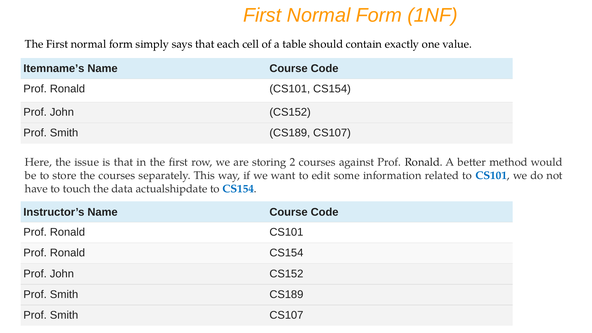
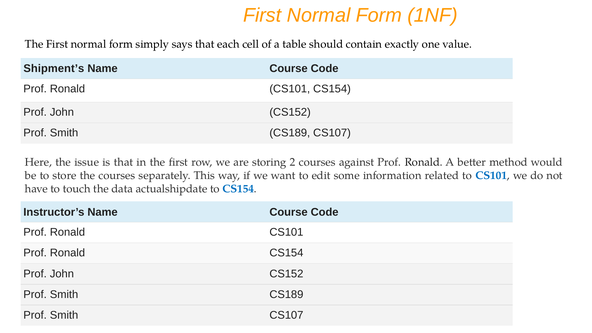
Itemname’s: Itemname’s -> Shipment’s (54, 69)
